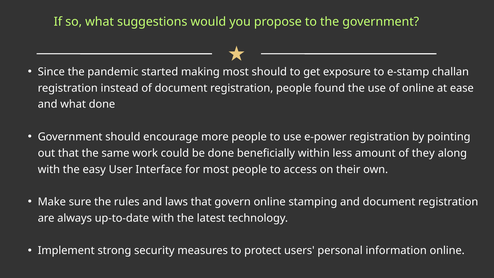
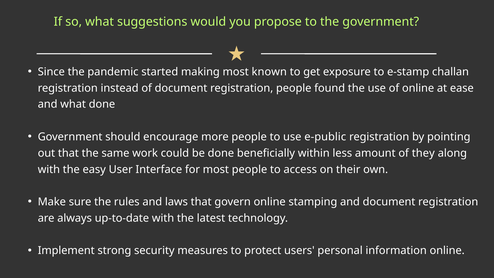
most should: should -> known (269, 72)
e-power: e-power -> e-public (325, 137)
